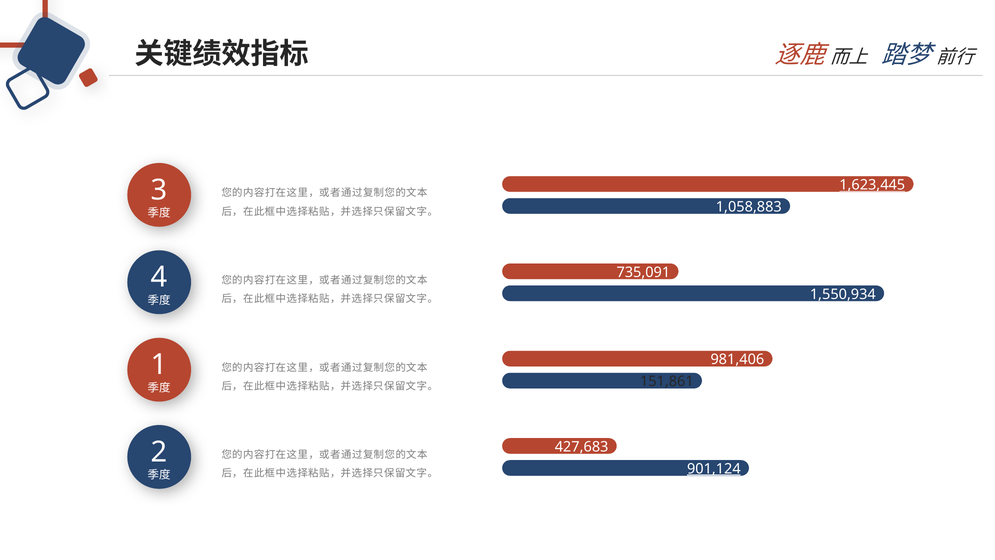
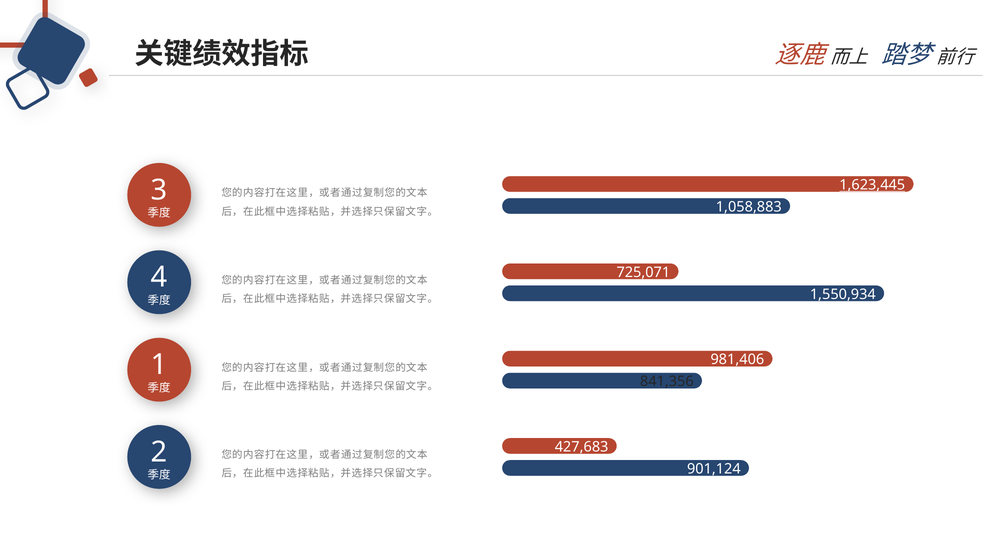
735,091: 735,091 -> 725,071 (643, 272)
151,861: 151,861 -> 841,356 (667, 381)
901,124 underline: present -> none (714, 469)
